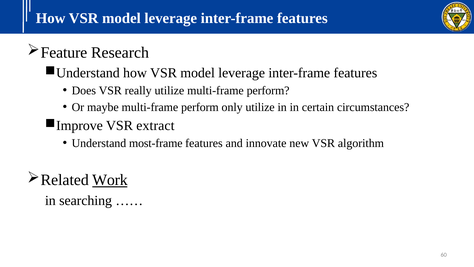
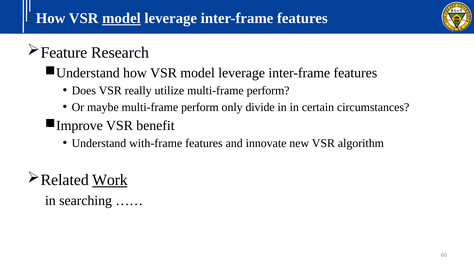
model underline: none -> present (121, 18)
only utilize: utilize -> divide (260, 107)
extract: extract -> benefit (155, 126)
most-frame: most-frame -> with-frame (156, 143)
